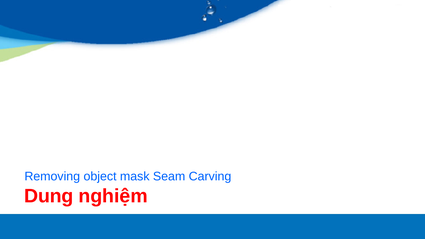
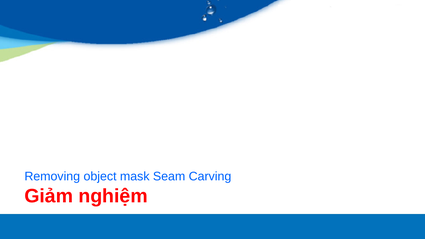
Dung: Dung -> Giảm (49, 196)
